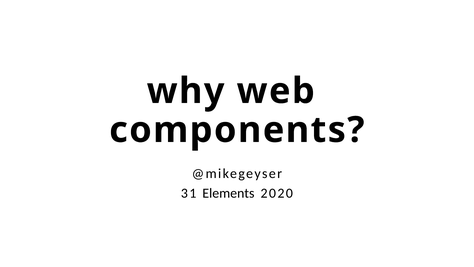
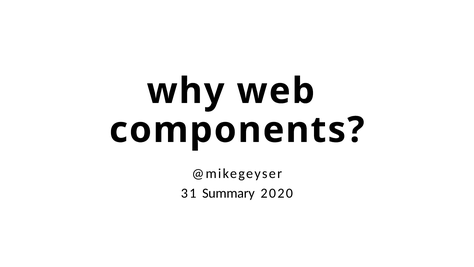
Elements: Elements -> Summary (228, 193)
